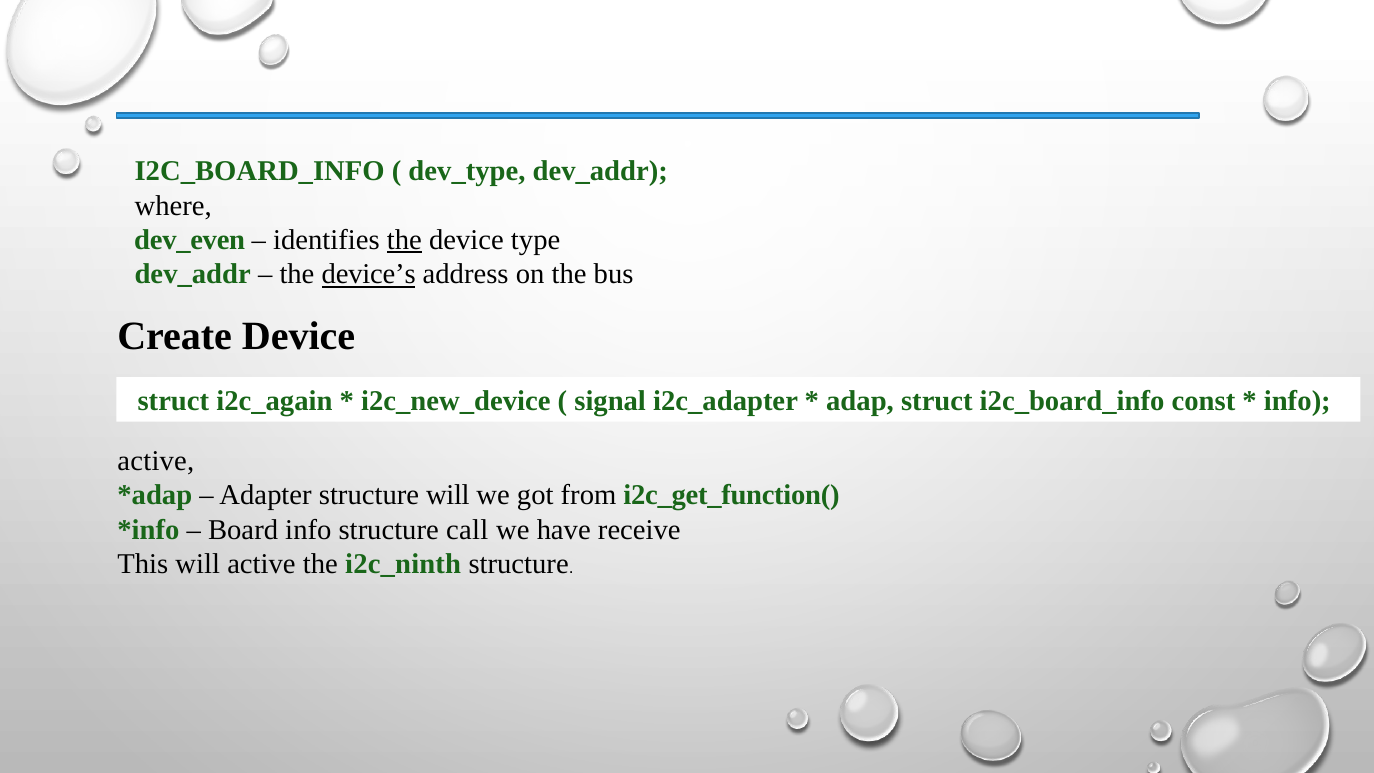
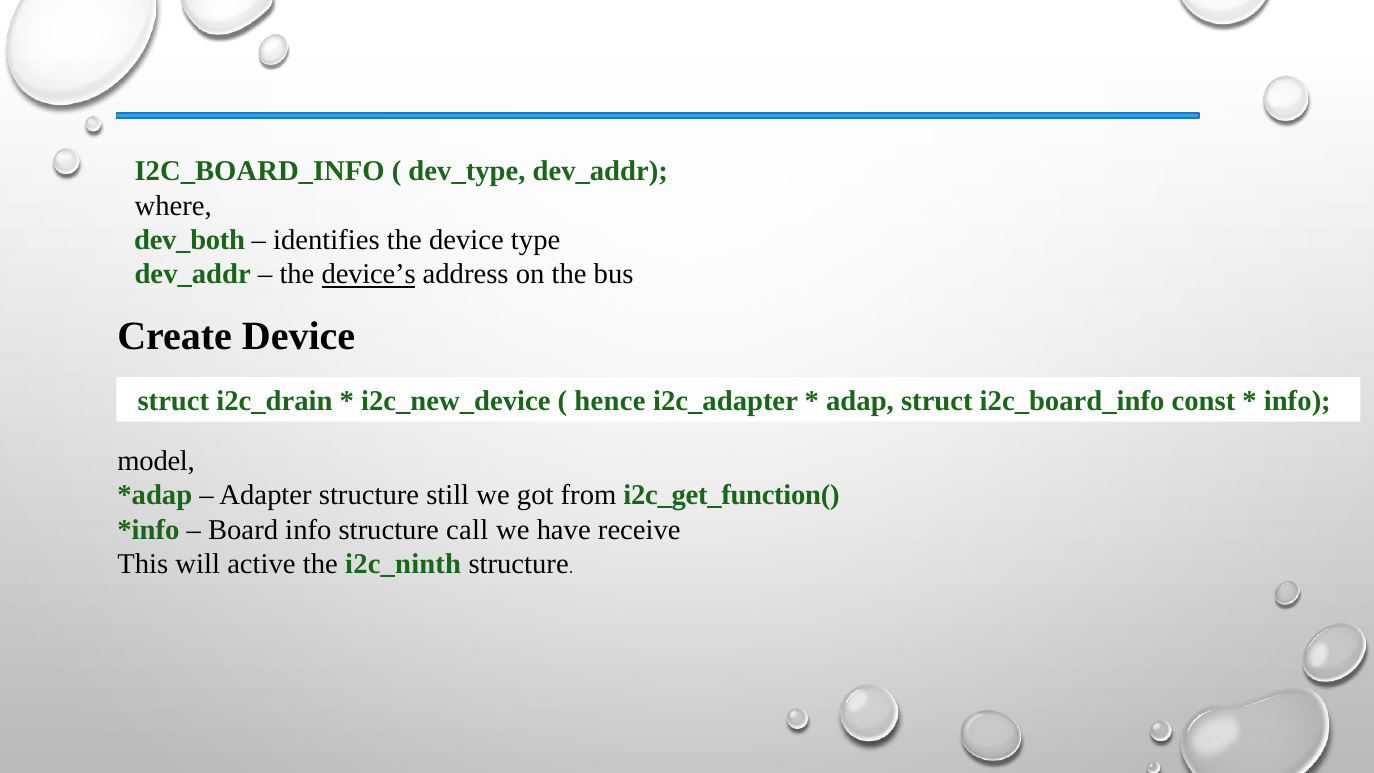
dev_even: dev_even -> dev_both (190, 240)
the underline: present -> none (404, 240)
i2c_again: i2c_again -> i2c_drain (274, 401)
signal: signal -> hence (610, 401)
active: active -> model (156, 461)
structure will: will -> still (448, 495)
